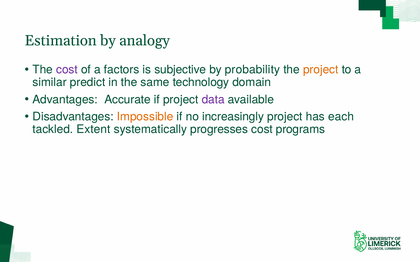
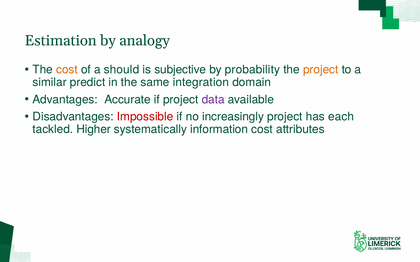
cost colour: purple -> orange (67, 70)
factors: factors -> should (122, 70)
technology: technology -> integration (201, 83)
Impossible colour: orange -> red (145, 117)
Extent: Extent -> Higher (94, 130)
progresses: progresses -> information (219, 130)
programs: programs -> attributes (300, 130)
